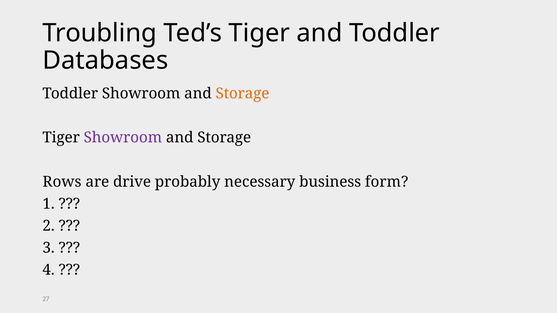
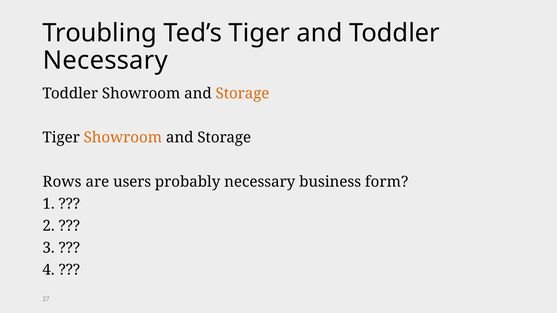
Databases: Databases -> Necessary (105, 61)
Showroom colour: purple -> orange (123, 138)
drive: drive -> users (132, 182)
